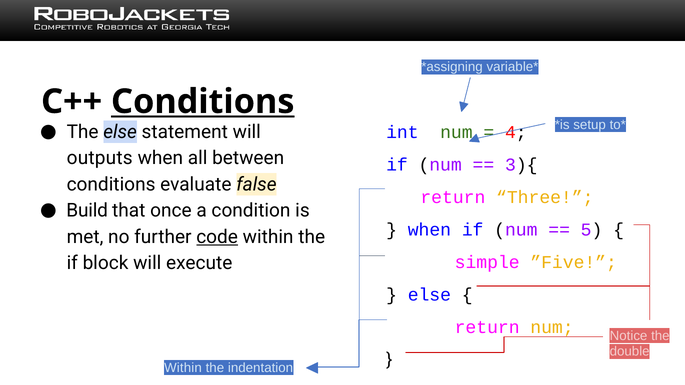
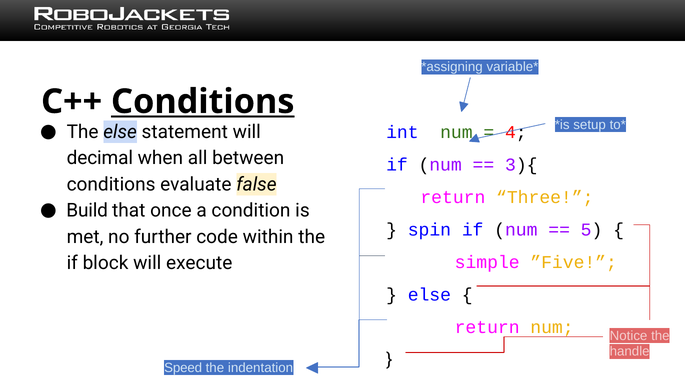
outputs: outputs -> decimal (100, 158)
when: when -> spin (429, 230)
code underline: present -> none (217, 237)
double: double -> handle (630, 352)
Within: Within -> Speed (183, 368)
